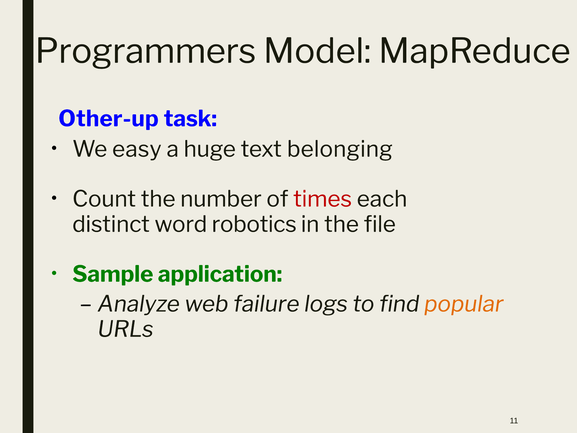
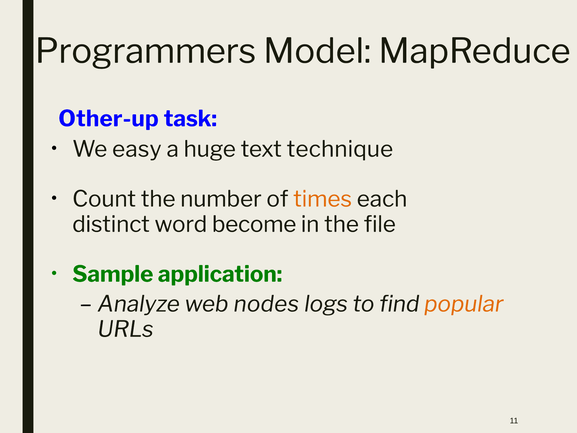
belonging: belonging -> technique (340, 149)
times colour: red -> orange (323, 199)
robotics: robotics -> become (254, 224)
failure: failure -> nodes (266, 304)
